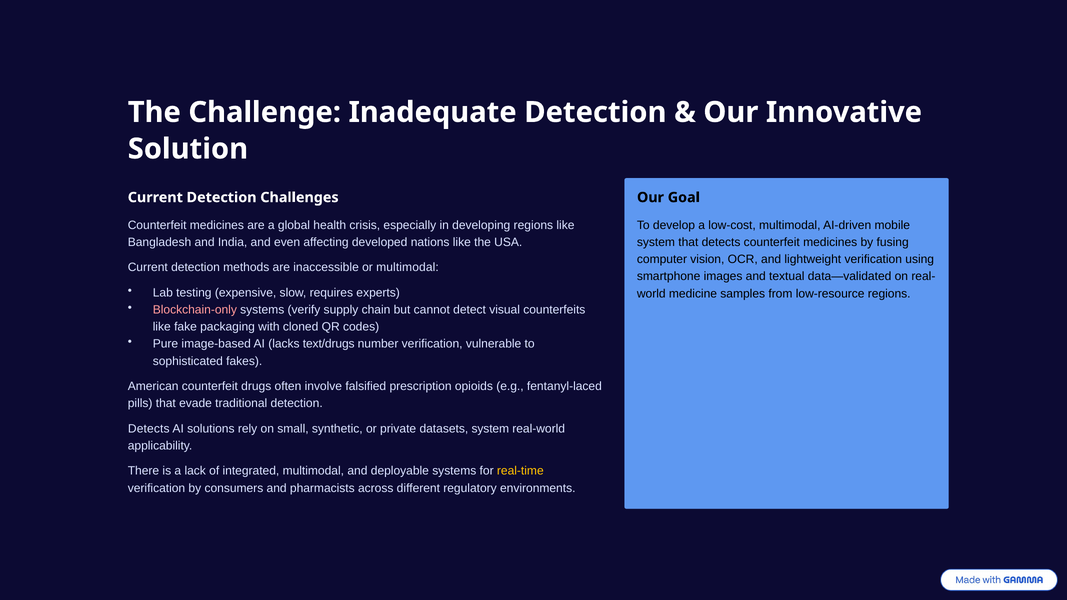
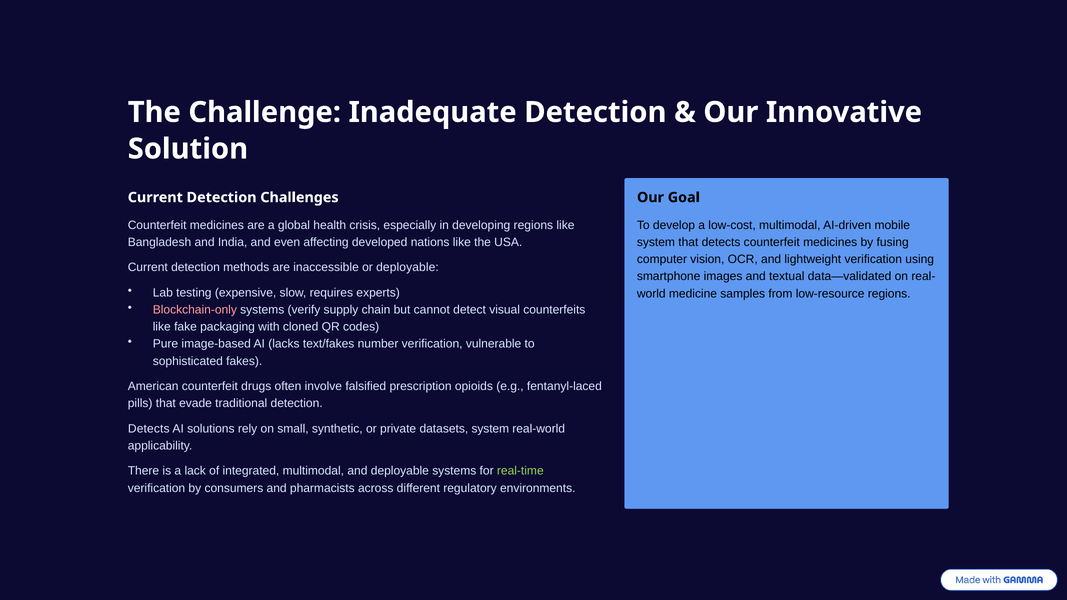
or multimodal: multimodal -> deployable (407, 267)
text/drugs: text/drugs -> text/fakes (329, 344)
real-time colour: yellow -> light green (520, 471)
